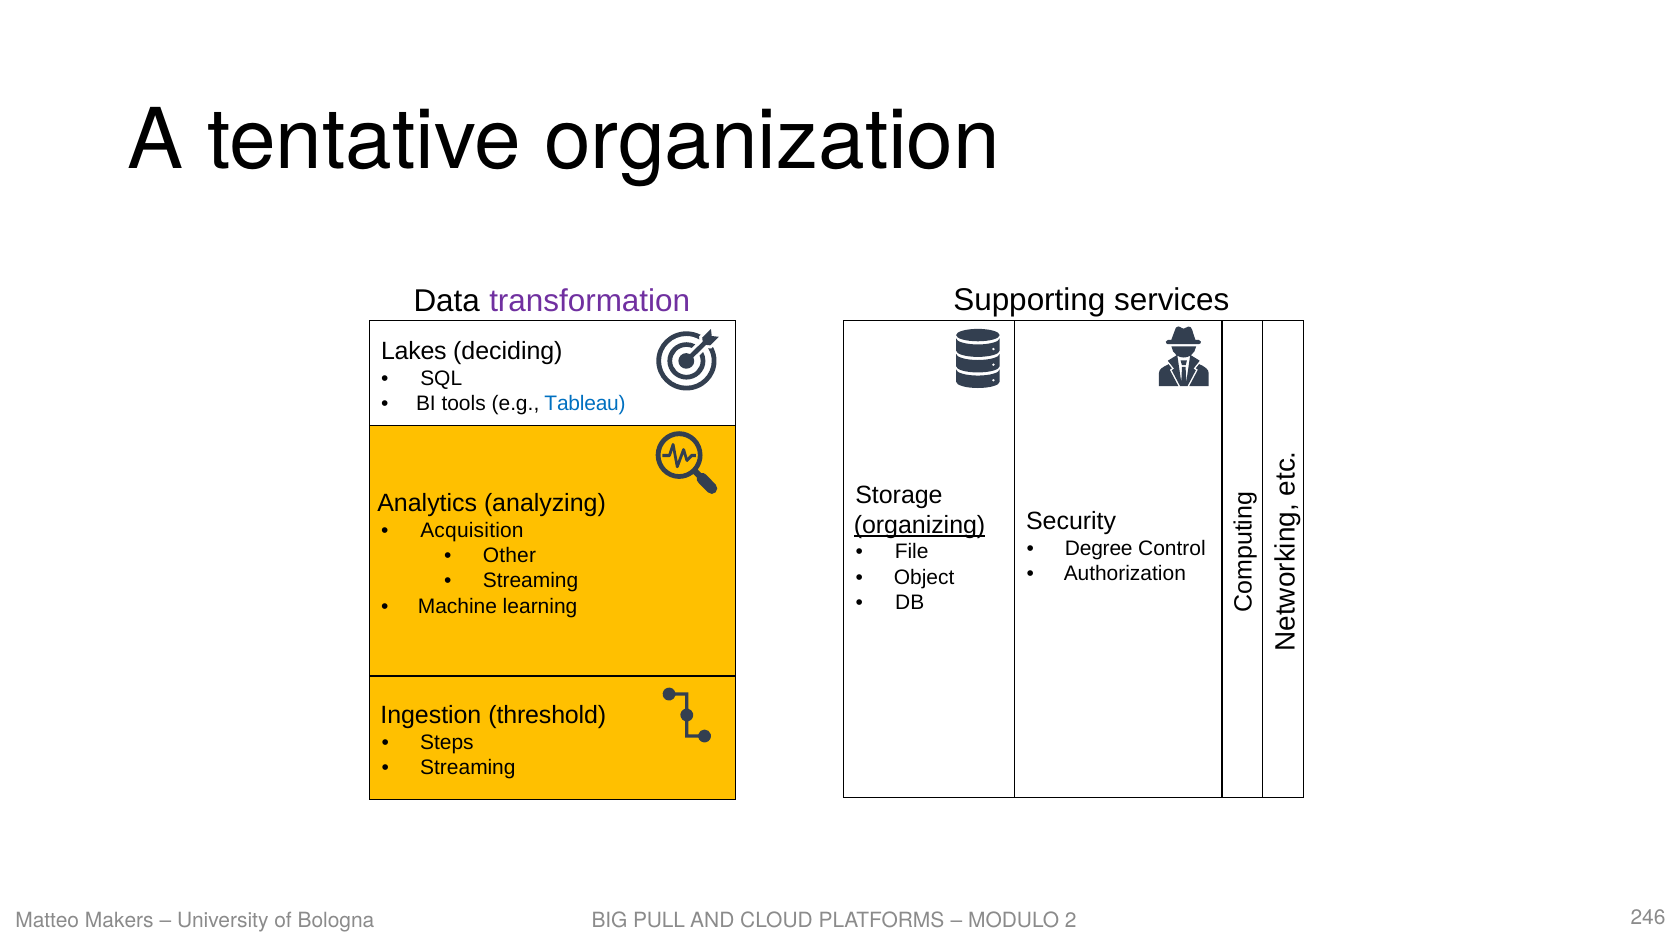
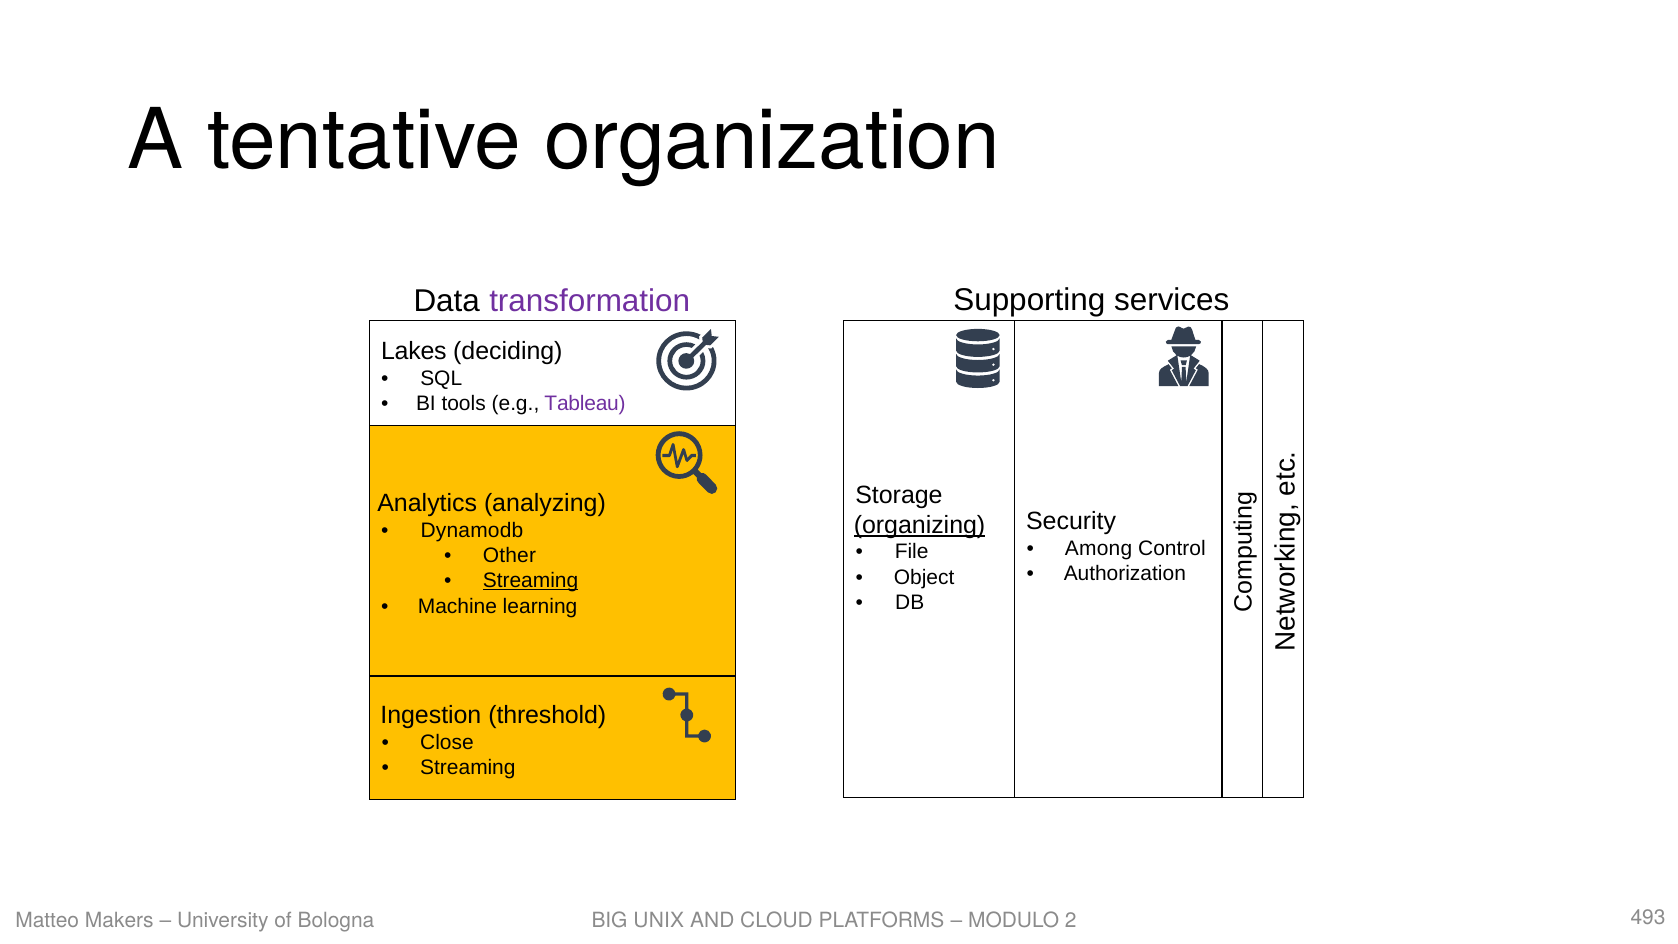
Tableau colour: blue -> purple (585, 403)
Acquisition: Acquisition -> Dynamodb (472, 530)
Degree: Degree -> Among (1099, 549)
Streaming underline: none -> present (531, 580)
Steps: Steps -> Close (447, 743)
PULL: PULL -> UNIX (659, 920)
246: 246 -> 493 (1648, 918)
